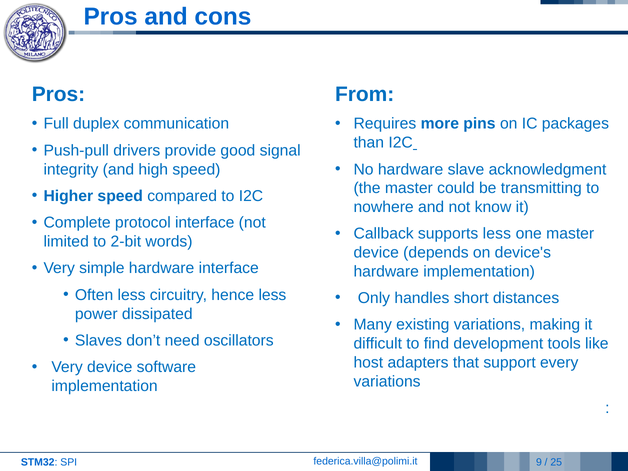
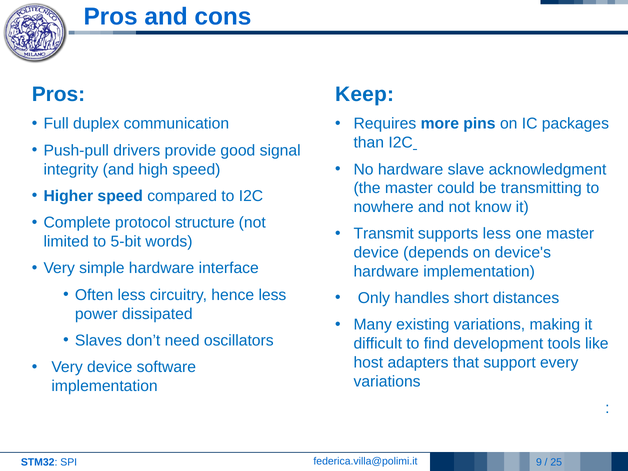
From: From -> Keep (365, 94)
protocol interface: interface -> structure (205, 223)
Callback: Callback -> Transmit (384, 234)
2-bit: 2-bit -> 5-bit (126, 242)
